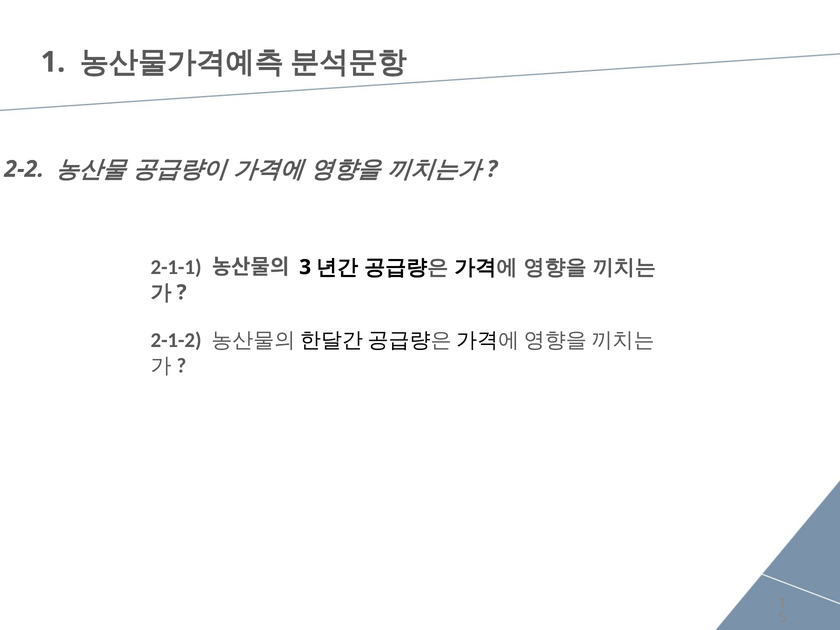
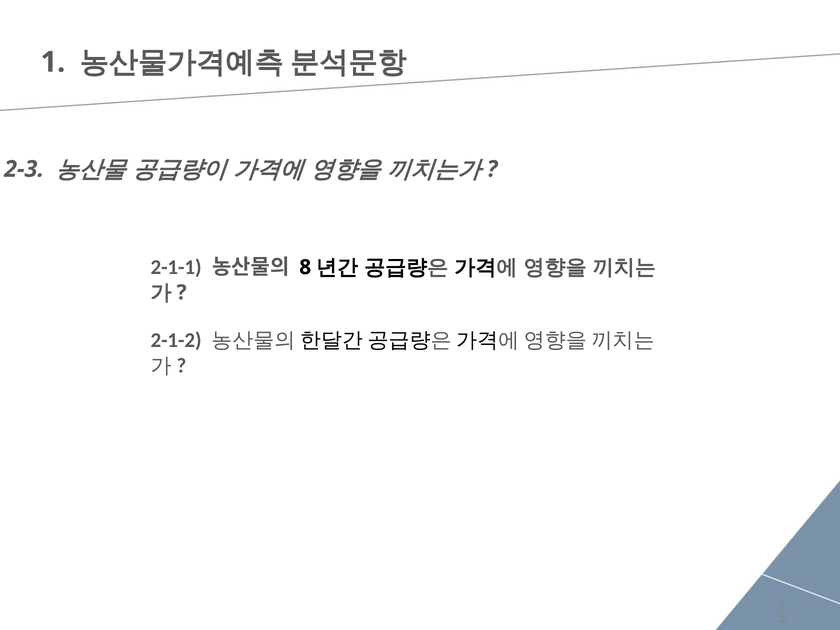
2-2: 2-2 -> 2-3 (24, 169)
3: 3 -> 8 (305, 267)
